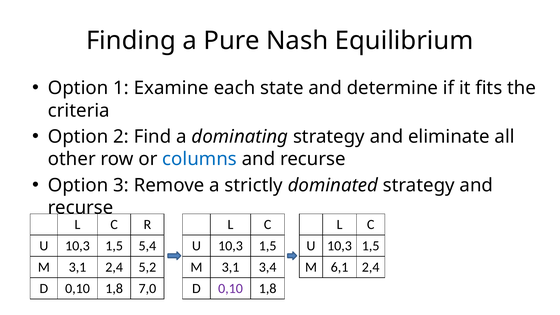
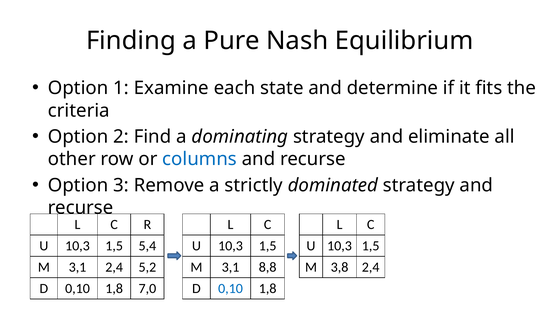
3,4: 3,4 -> 8,8 (268, 267)
6,1: 6,1 -> 3,8 (340, 267)
0,10 colour: purple -> blue (231, 288)
